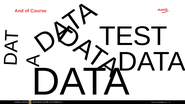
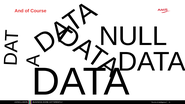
TEST: TEST -> NULL (133, 36)
